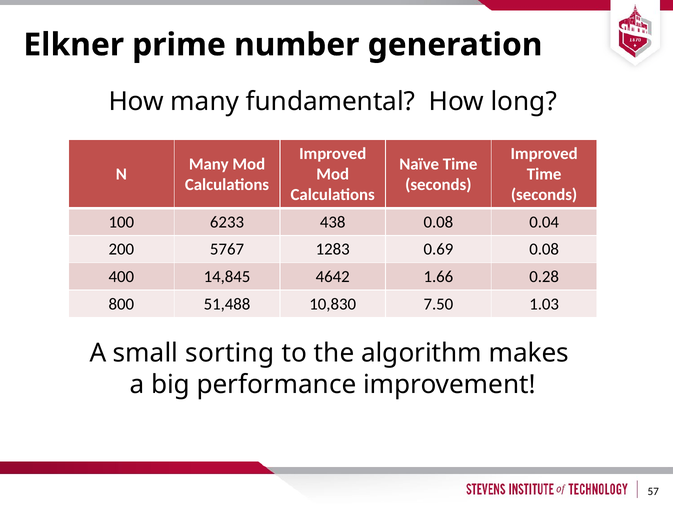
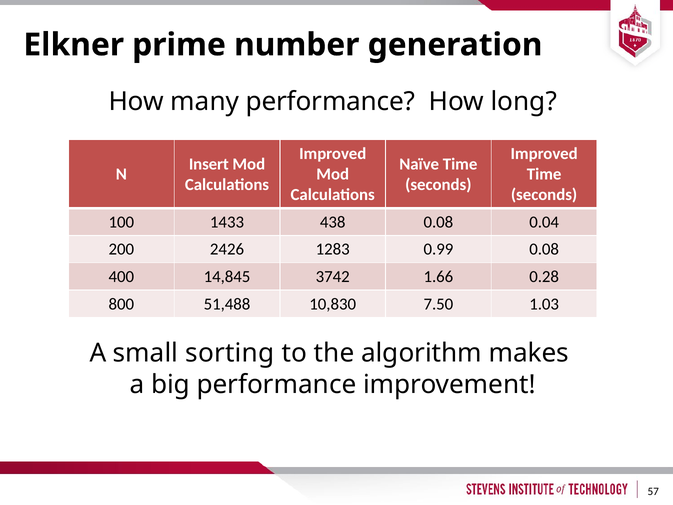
many fundamental: fundamental -> performance (331, 102)
Many: Many -> Insert (209, 164)
6233: 6233 -> 1433 (227, 222)
5767: 5767 -> 2426 (227, 249)
0.69: 0.69 -> 0.99 (438, 249)
4642: 4642 -> 3742 (333, 277)
